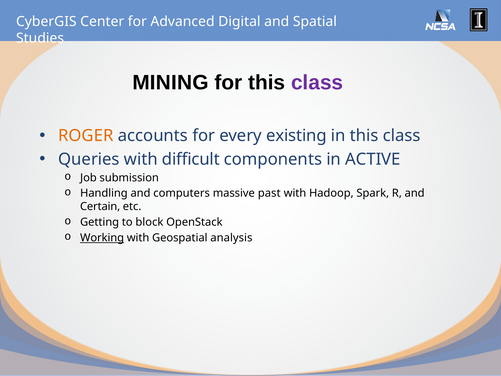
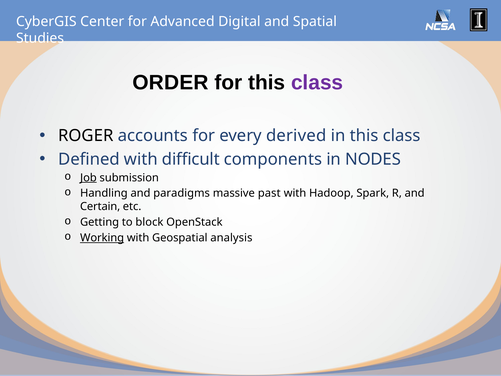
MINING: MINING -> ORDER (170, 82)
ROGER colour: orange -> black (86, 136)
existing: existing -> derived (296, 136)
Queries: Queries -> Defined (89, 159)
ACTIVE: ACTIVE -> NODES (373, 159)
Job underline: none -> present (88, 178)
computers: computers -> paradigms (182, 193)
